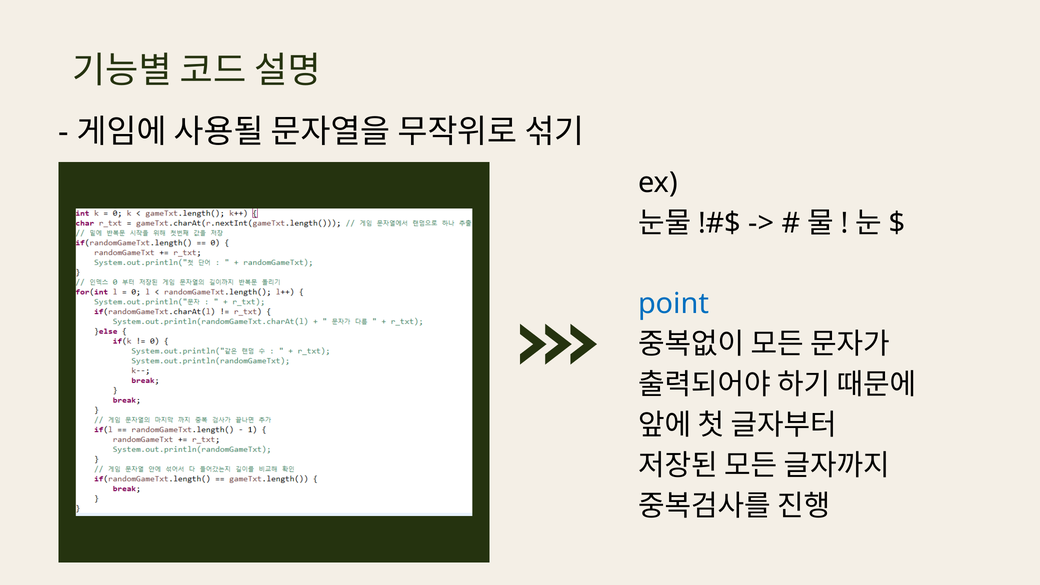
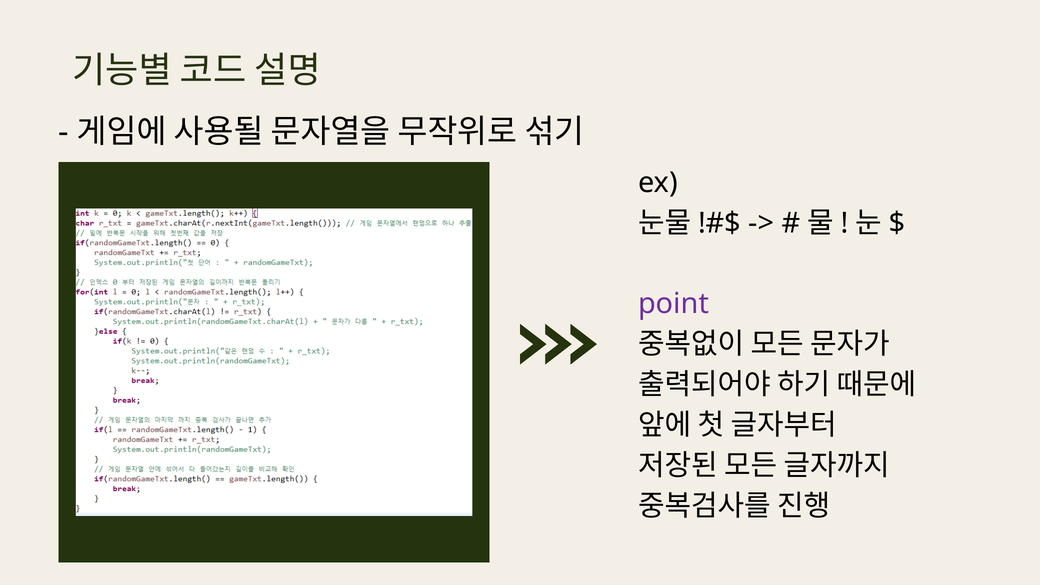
point colour: blue -> purple (674, 304)
